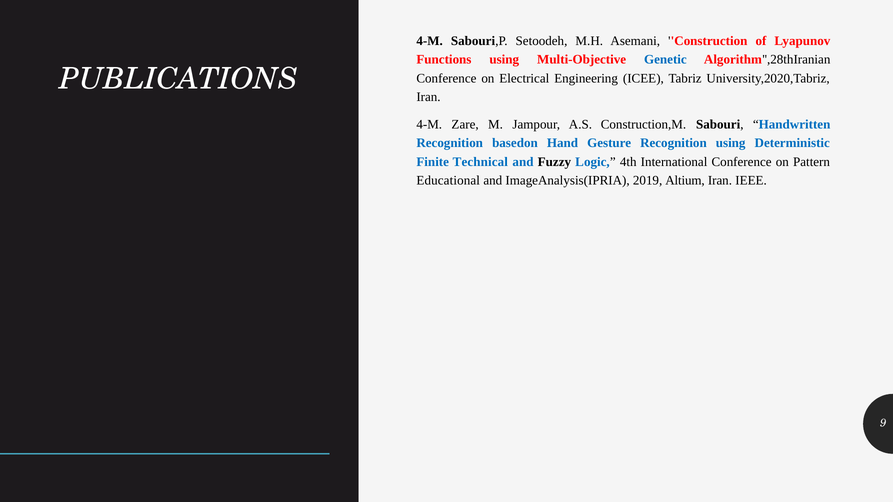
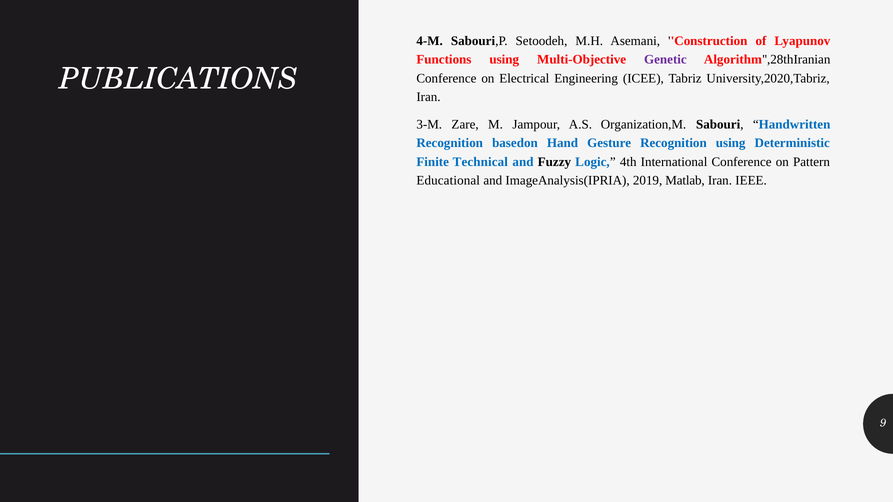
Genetic colour: blue -> purple (665, 60)
4-M: 4-M -> 3-M (429, 124)
Construction,M: Construction,M -> Organization,M (644, 124)
Altium: Altium -> Matlab (685, 181)
